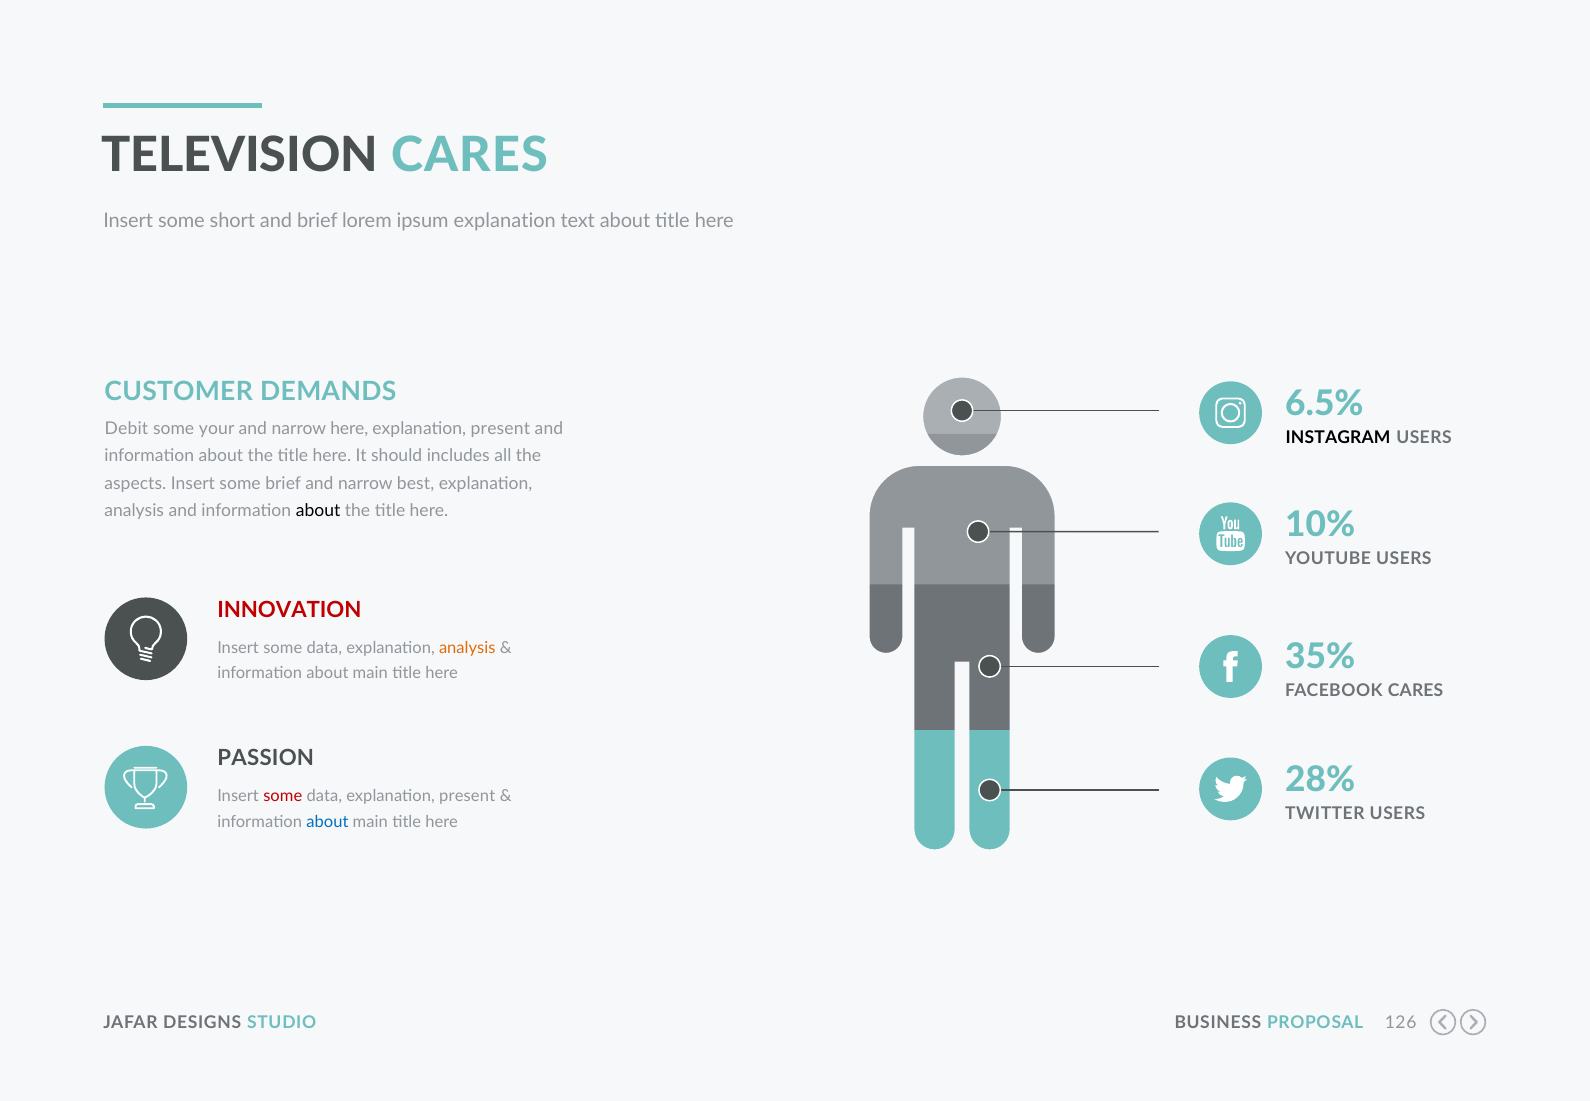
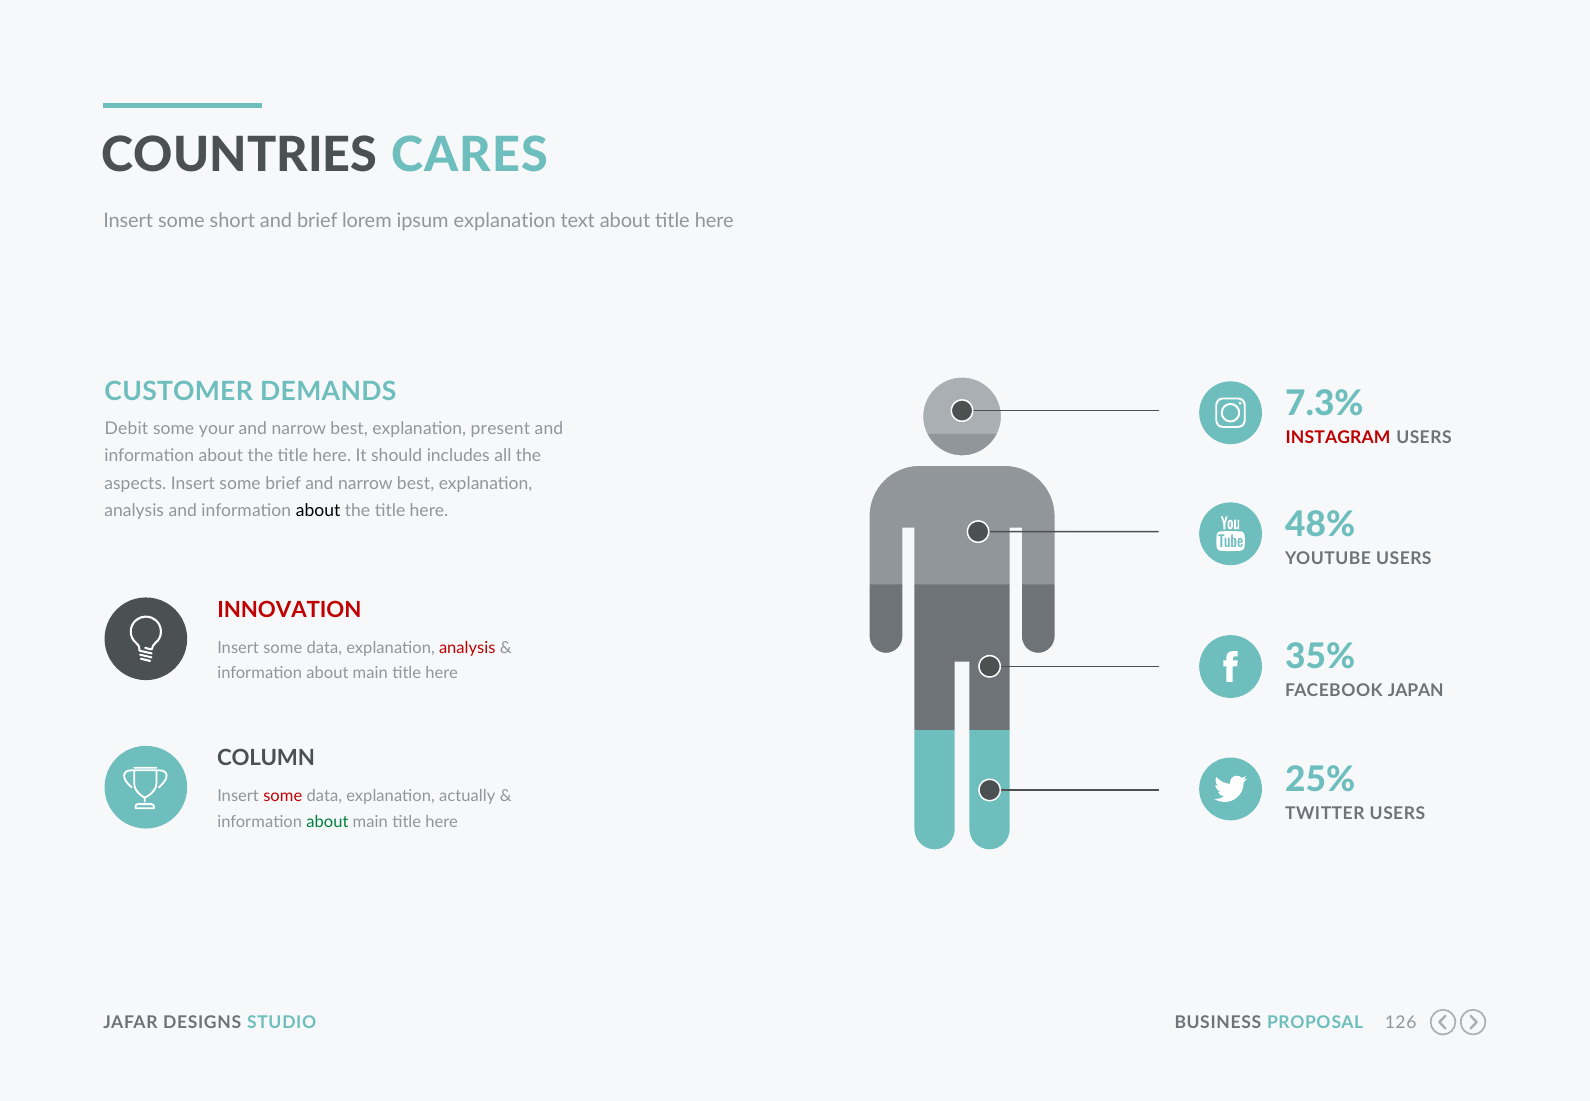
TELEVISION: TELEVISION -> COUNTRIES (240, 156)
6.5%: 6.5% -> 7.3% (1324, 403)
here: here -> best (349, 428)
INSTAGRAM colour: black -> red (1338, 437)
10%: 10% -> 48% (1320, 524)
analysis colour: orange -> red (467, 648)
FACEBOOK CARES: CARES -> JAPAN (1416, 690)
PASSION: PASSION -> COLUMN (266, 758)
28%: 28% -> 25% (1320, 780)
data explanation present: present -> actually (467, 796)
about colour: blue -> green (327, 822)
